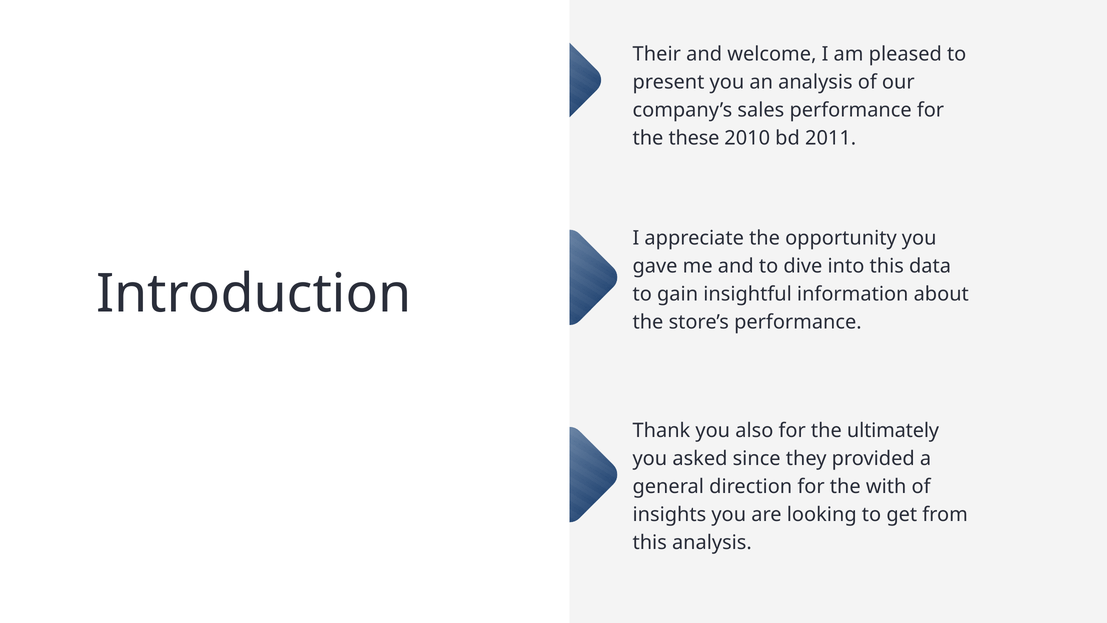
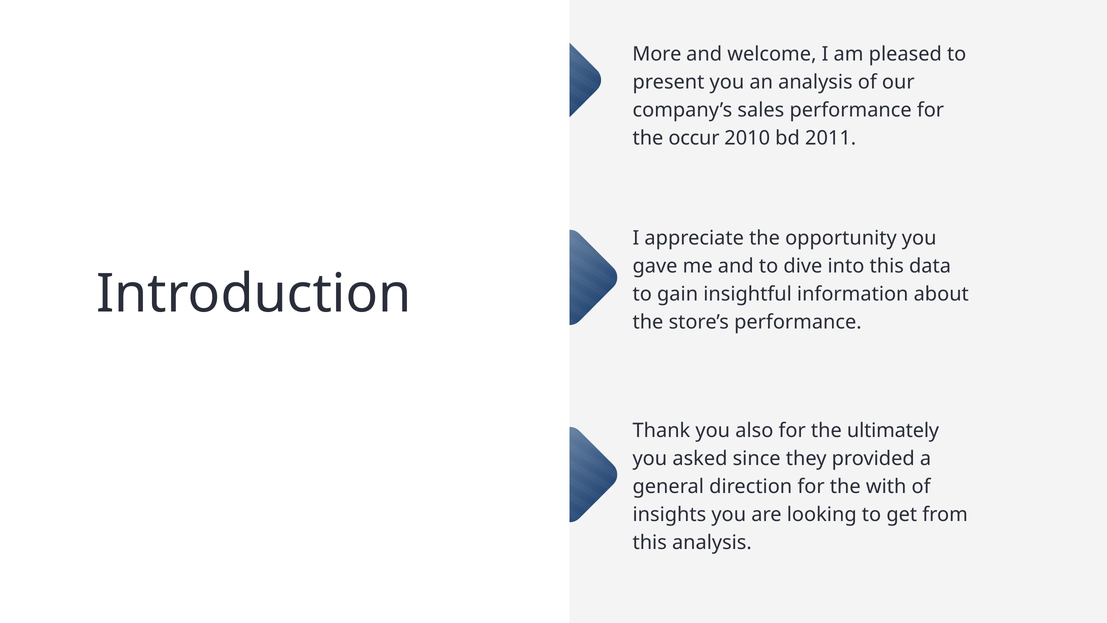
Their: Their -> More (657, 54)
these: these -> occur (694, 138)
